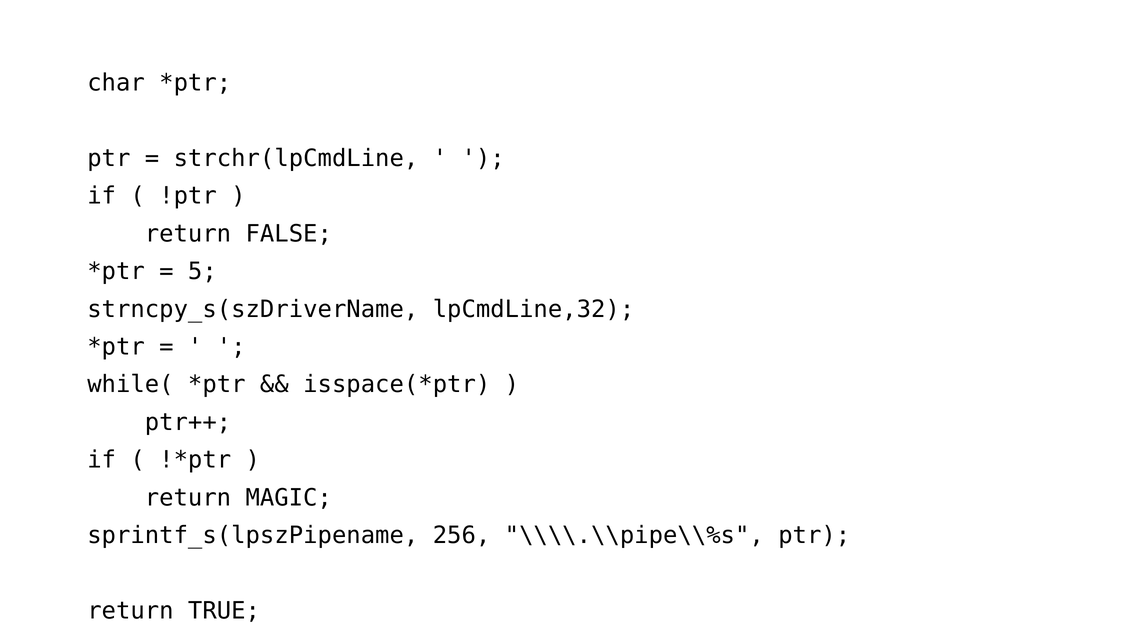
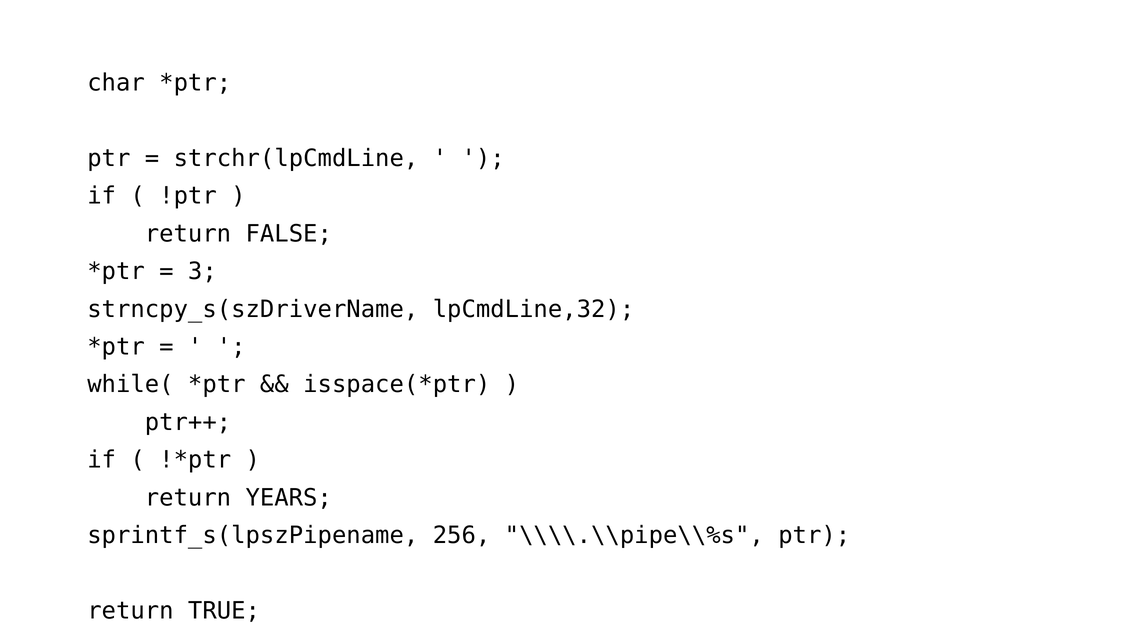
5: 5 -> 3 (202, 272)
MAGIC: MAGIC -> YEARS (289, 498)
